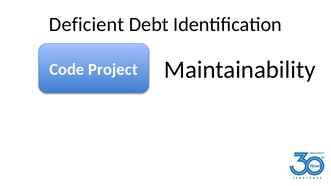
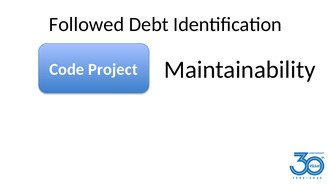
Deficient: Deficient -> Followed (87, 24)
